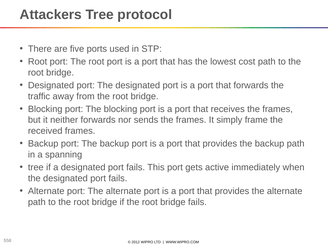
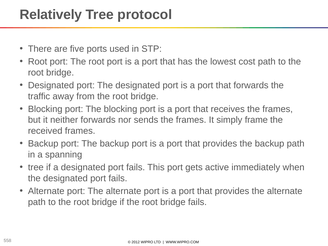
Attackers: Attackers -> Relatively (51, 15)
